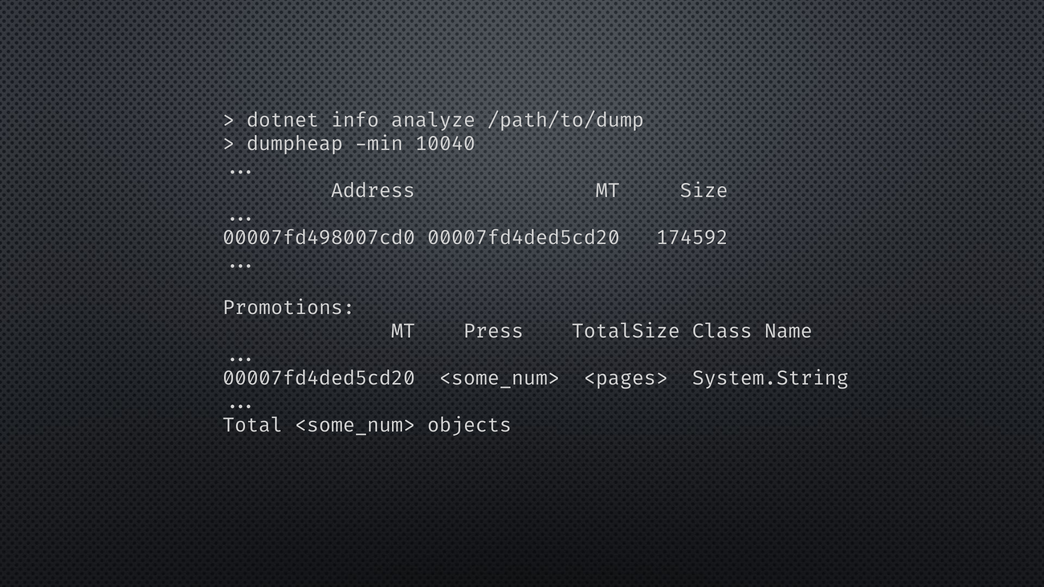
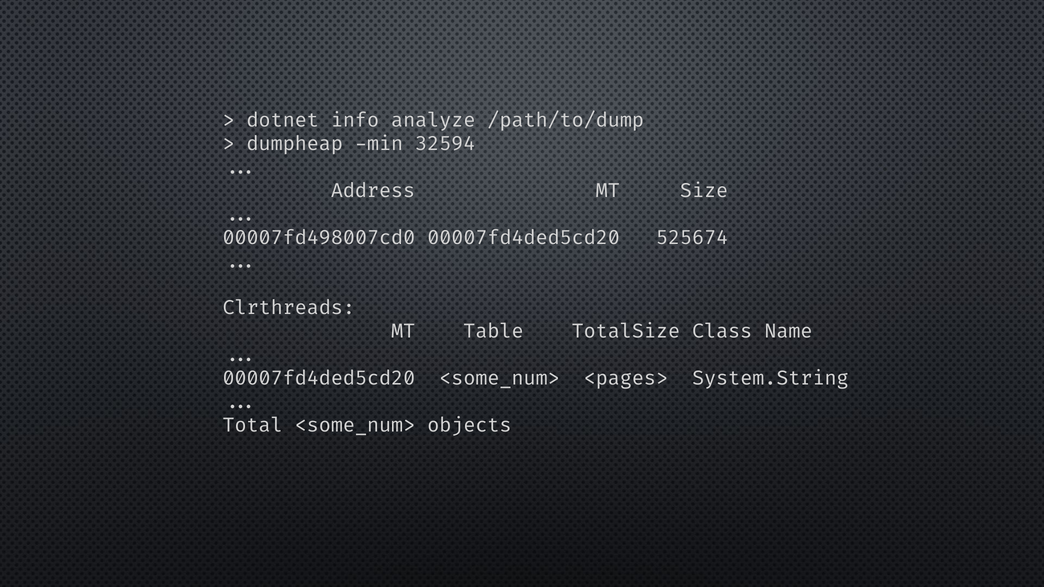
10040: 10040 -> 32594 (445, 144)
174592: 174592 -> 525674 (692, 238)
Promotions: Promotions -> Clrthreads (289, 308)
Press: Press -> Table (493, 332)
